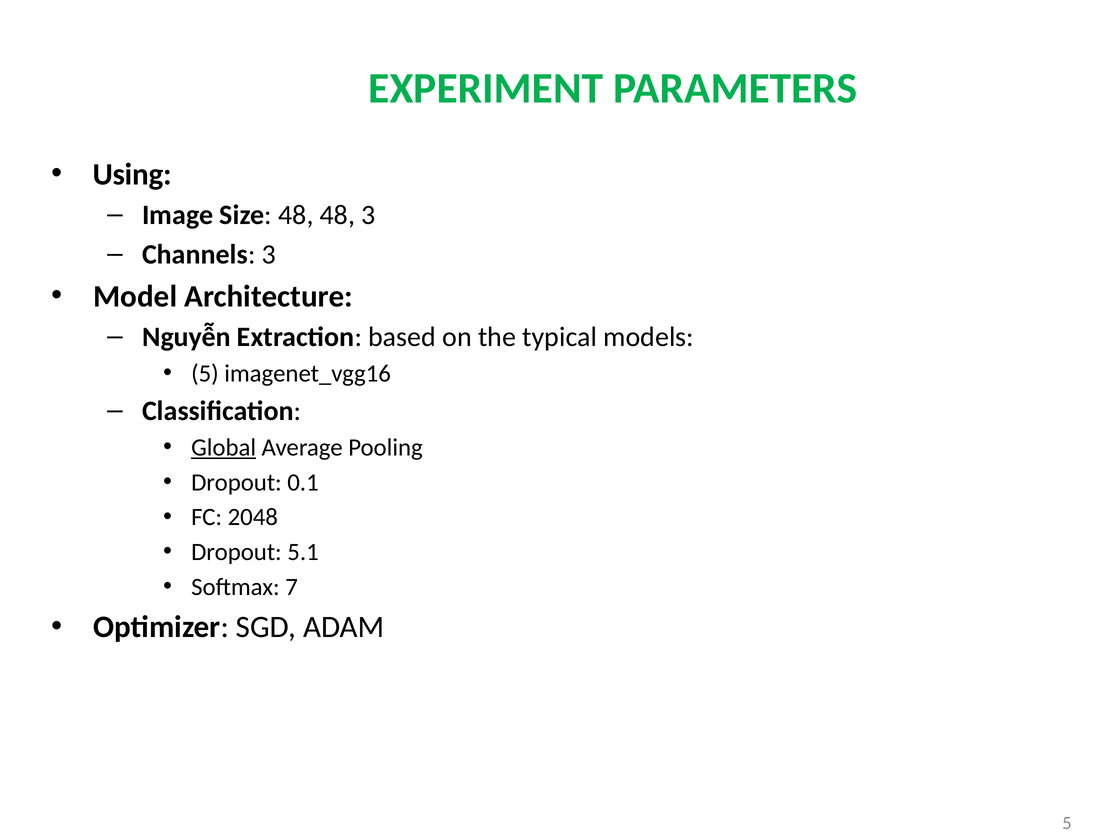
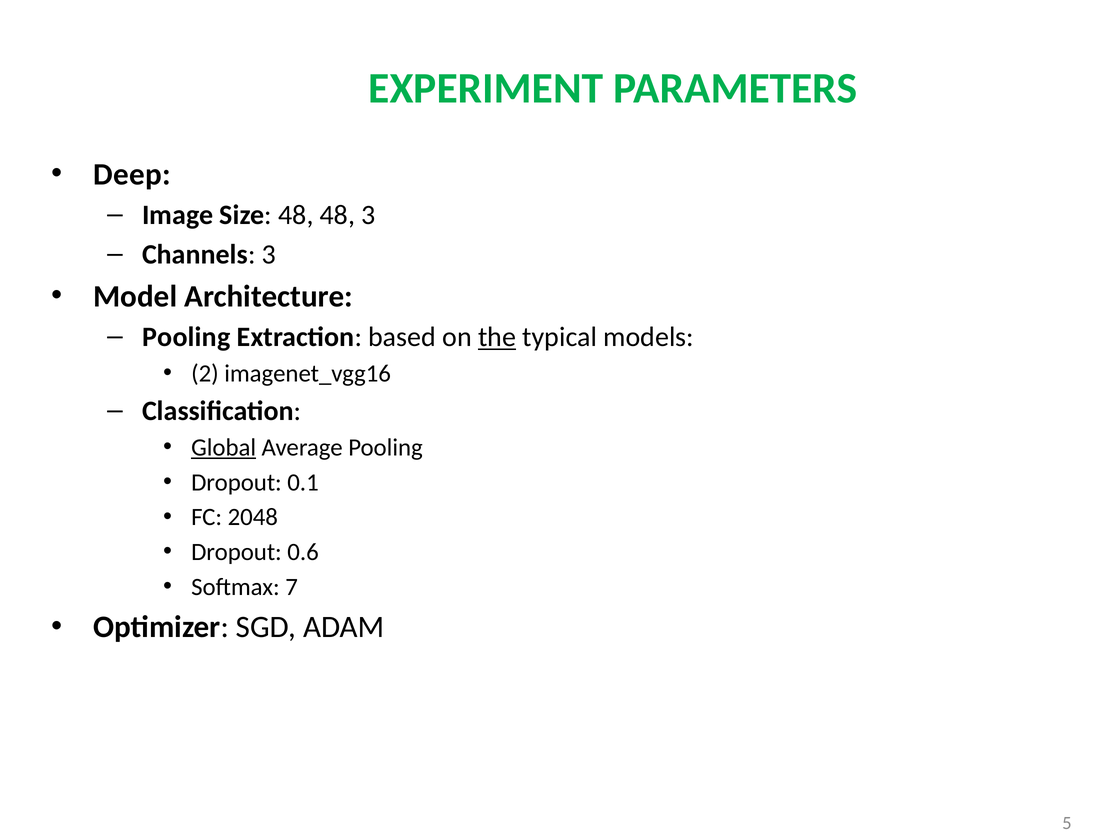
Using: Using -> Deep (132, 174)
Nguyễn: Nguyễn -> Pooling (186, 337)
the underline: none -> present (497, 337)
5: 5 -> 2 (205, 374)
5.1: 5.1 -> 0.6 (303, 552)
